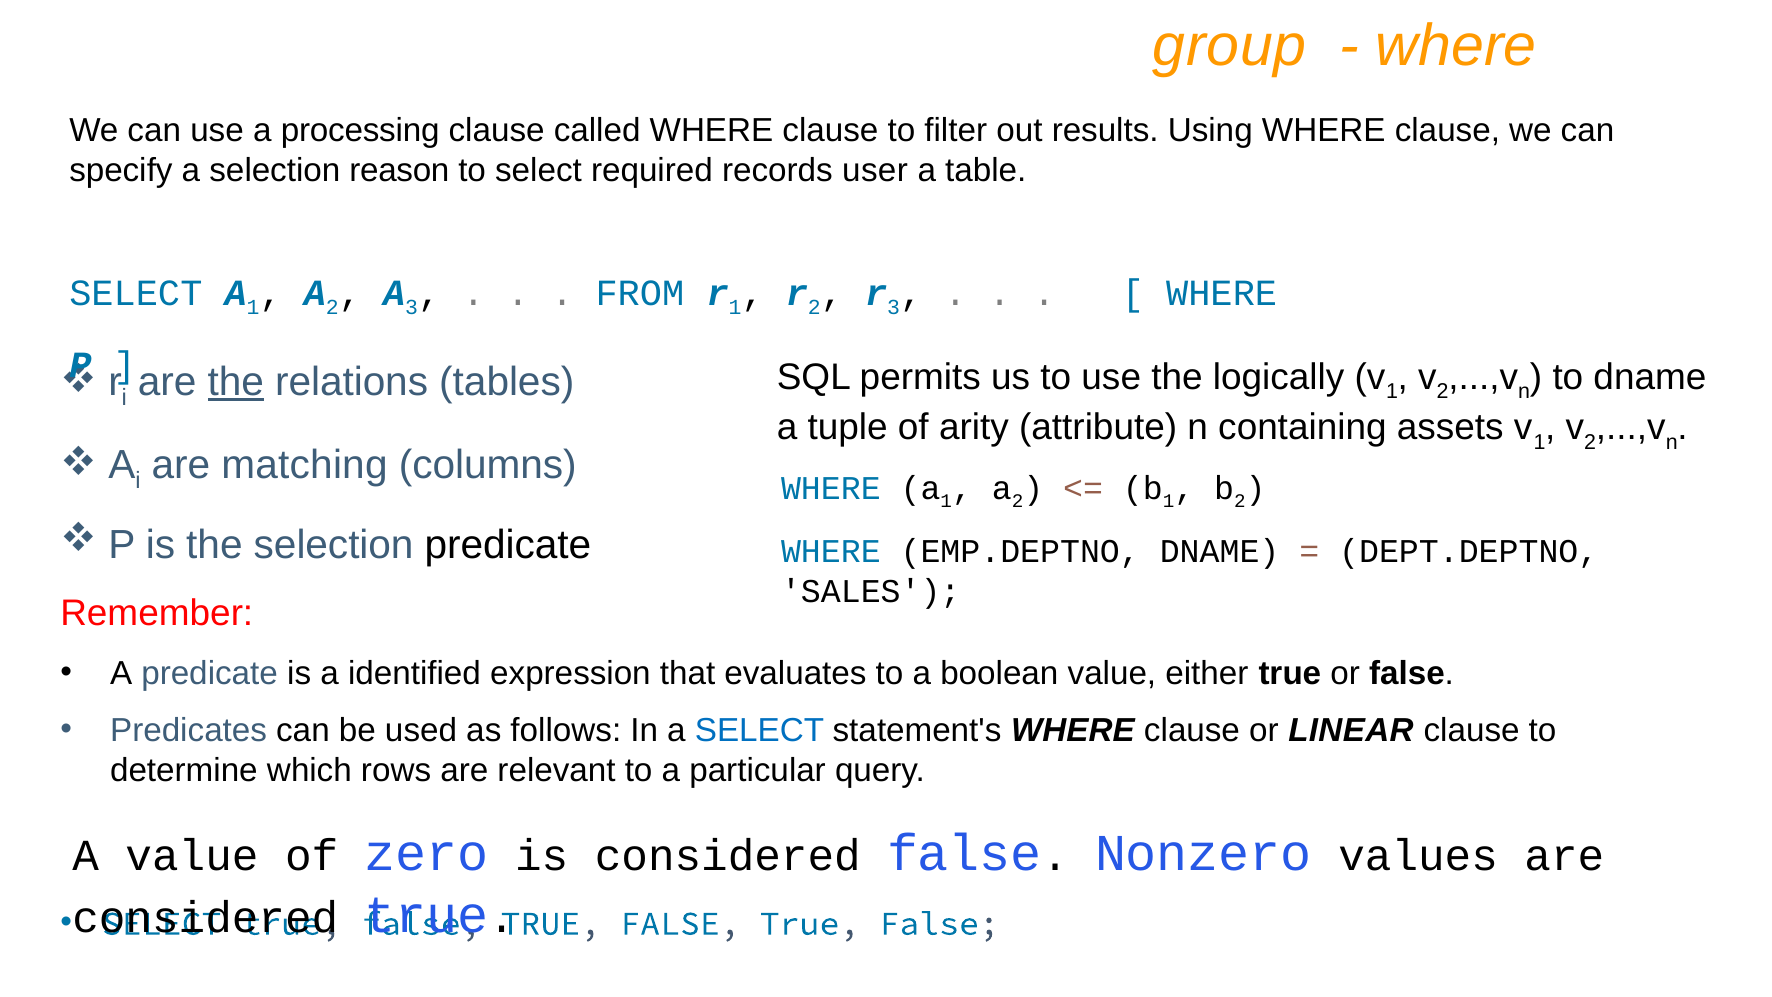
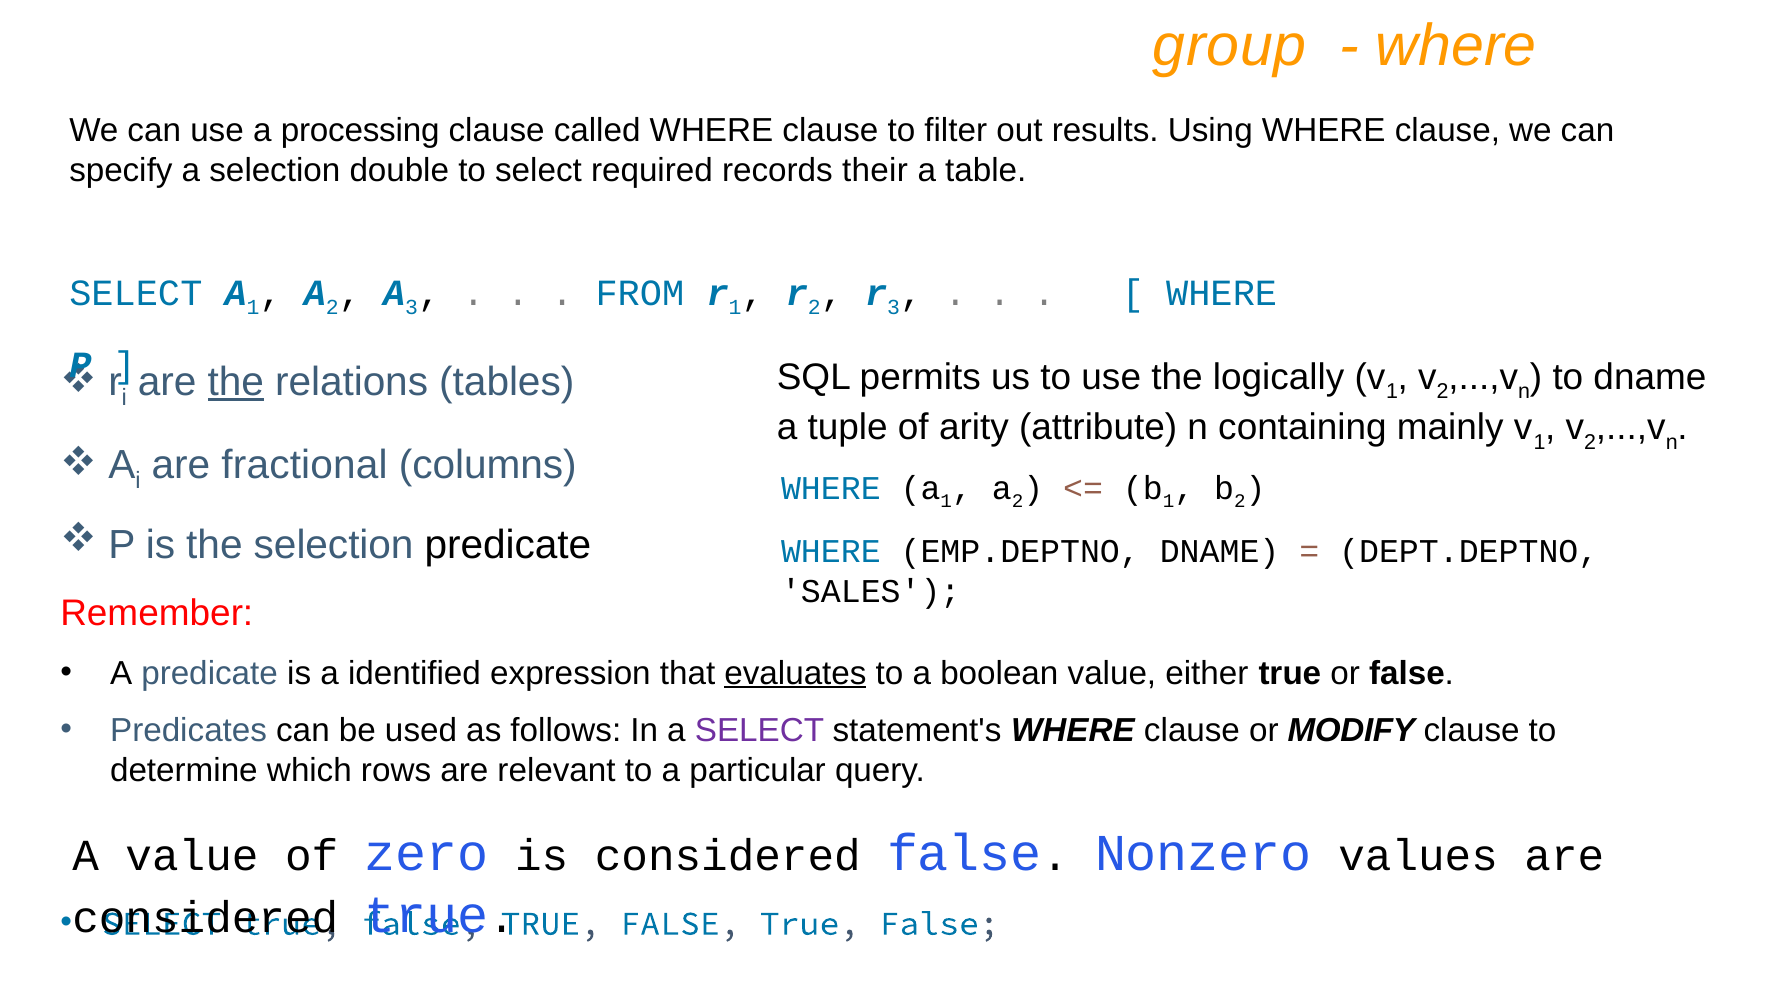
reason: reason -> double (399, 171)
user: user -> their (875, 171)
assets: assets -> mainly (1450, 428)
matching: matching -> fractional (305, 465)
evaluates underline: none -> present (795, 673)
SELECT colour: blue -> purple (759, 730)
LINEAR: LINEAR -> MODIFY (1351, 730)
